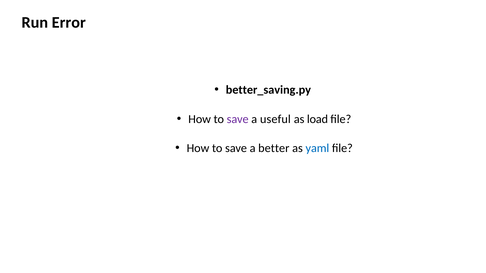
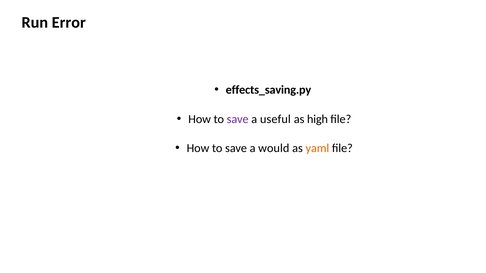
better_saving.py: better_saving.py -> effects_saving.py (268, 90)
load: load -> high (317, 119)
better: better -> would (274, 148)
yaml colour: blue -> orange (317, 148)
